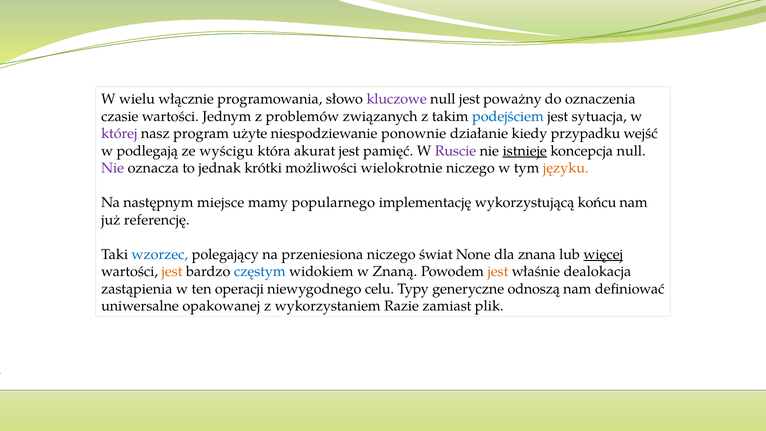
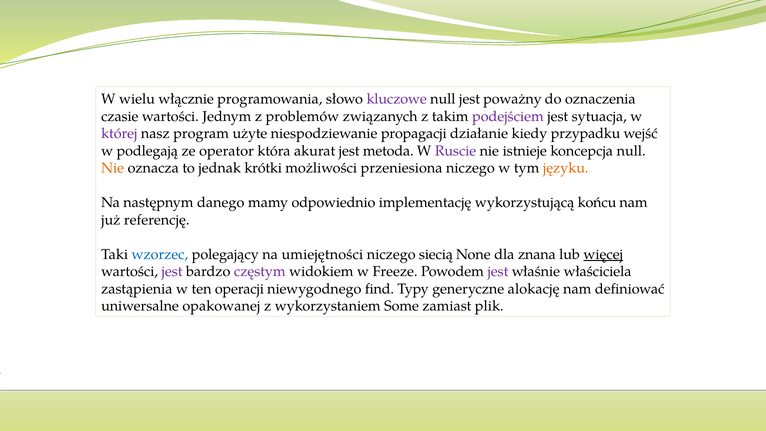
podejściem colour: blue -> purple (508, 116)
ponownie: ponownie -> propagacji (414, 134)
wyścigu: wyścigu -> operator (227, 151)
pamięć: pamięć -> metoda (388, 151)
istnieje underline: present -> none (525, 151)
Nie colour: purple -> orange (113, 168)
wielokrotnie: wielokrotnie -> przeniesiona (402, 168)
miejsce: miejsce -> danego (221, 203)
popularnego: popularnego -> odpowiednio (333, 203)
przeniesiona: przeniesiona -> umiejętności (322, 254)
świat: świat -> siecią (436, 254)
jest colour: orange -> purple (172, 271)
częstym colour: blue -> purple (260, 271)
Znaną: Znaną -> Freeze (395, 271)
jest colour: orange -> purple (498, 271)
dealokacja: dealokacja -> właściciela (598, 271)
celu: celu -> find (380, 289)
odnoszą: odnoszą -> alokację (534, 289)
Razie: Razie -> Some (402, 306)
